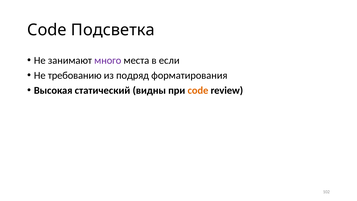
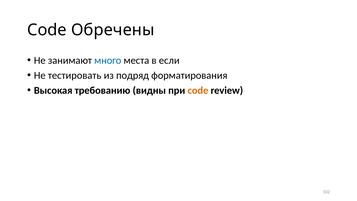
Подсветка: Подсветка -> Обречены (113, 30)
много colour: purple -> blue (108, 60)
требованию: требованию -> тестировать (75, 75)
статический: статический -> требованию (103, 90)
